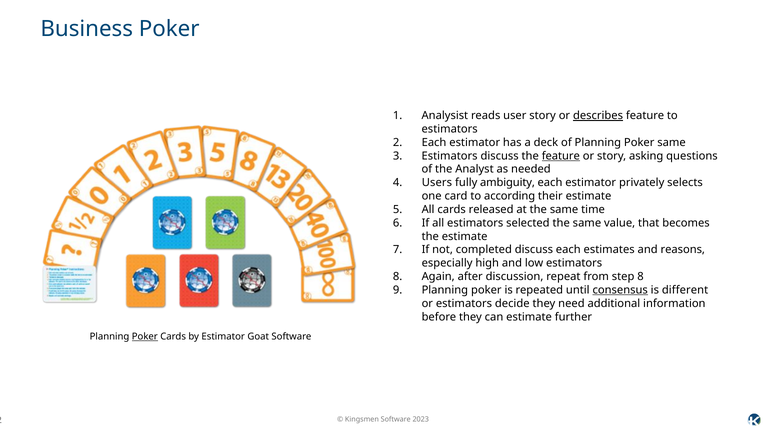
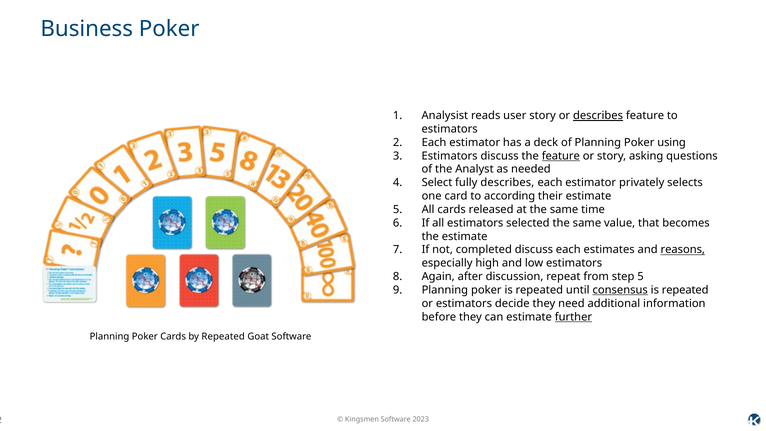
Poker same: same -> using (672, 142)
Users: Users -> Select (437, 183)
fully ambiguity: ambiguity -> describes (507, 183)
reasons underline: none -> present (683, 250)
step 8: 8 -> 5 (640, 277)
different: different -> repeated (685, 290)
further underline: none -> present (573, 317)
Poker underline: present -> none (145, 337)
by Estimator: Estimator -> Repeated (223, 337)
